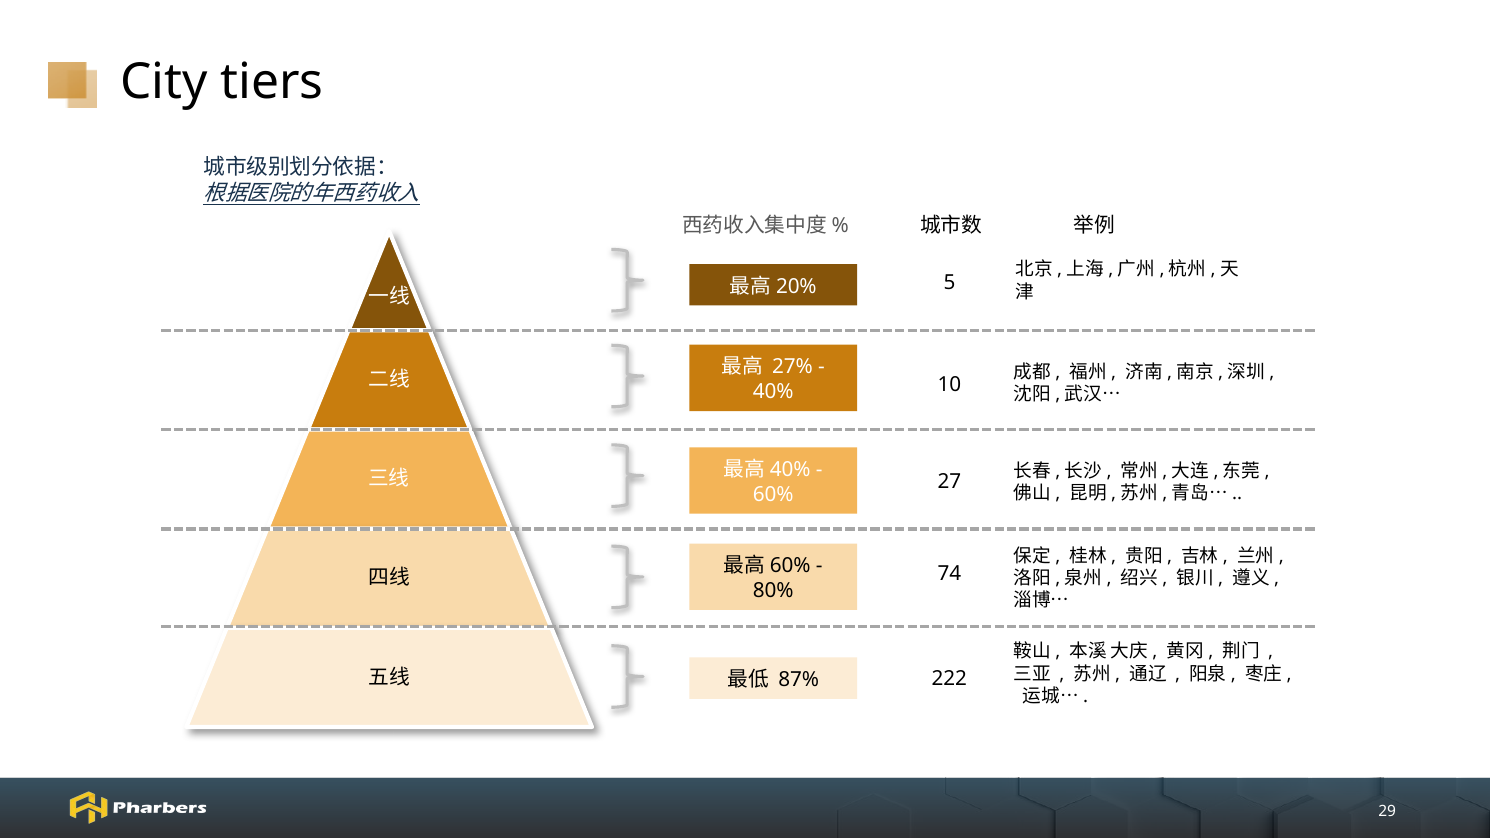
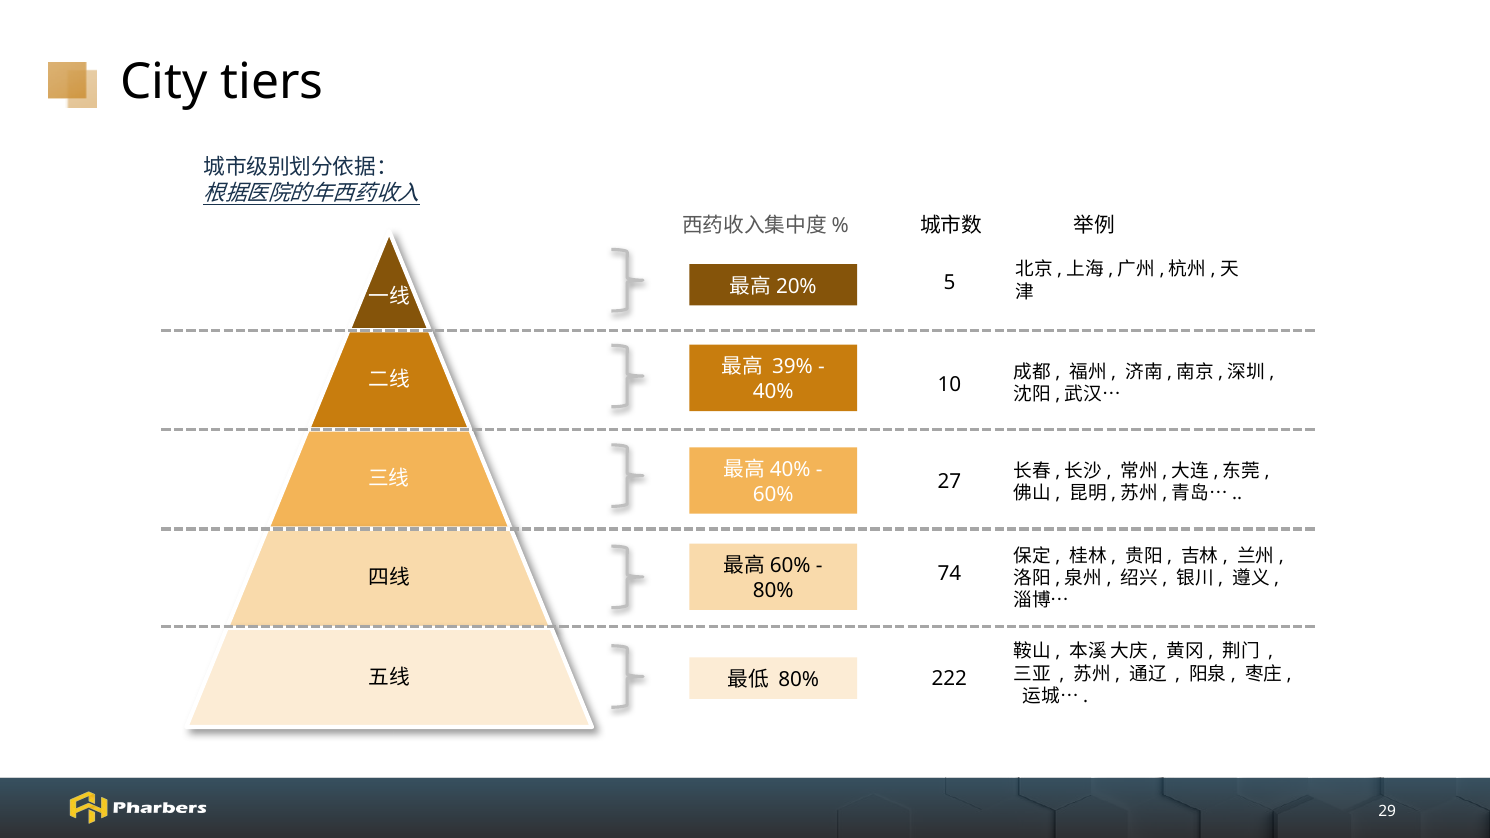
27%: 27% -> 39% (793, 367)
87%: 87% -> 80% (799, 680)
